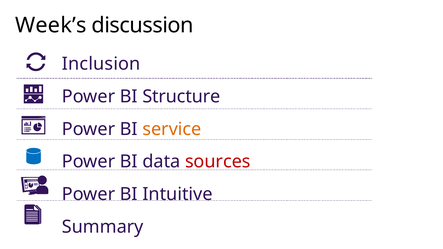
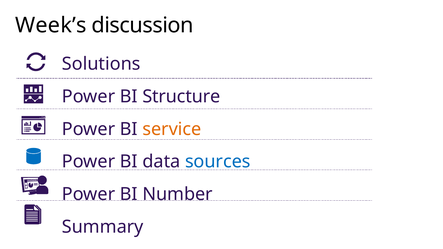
Inclusion: Inclusion -> Solutions (101, 64)
sources colour: red -> blue (218, 162)
Intuitive: Intuitive -> Number (178, 194)
